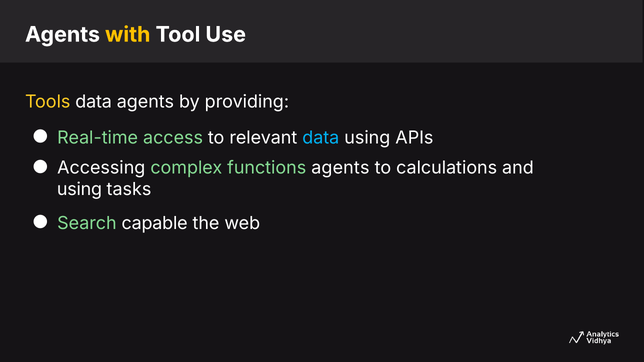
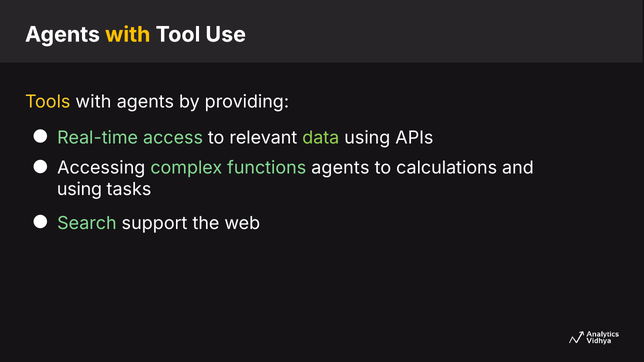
Tools data: data -> with (93, 102)
data colour: light blue -> light green (321, 138)
capable: capable -> support (154, 223)
